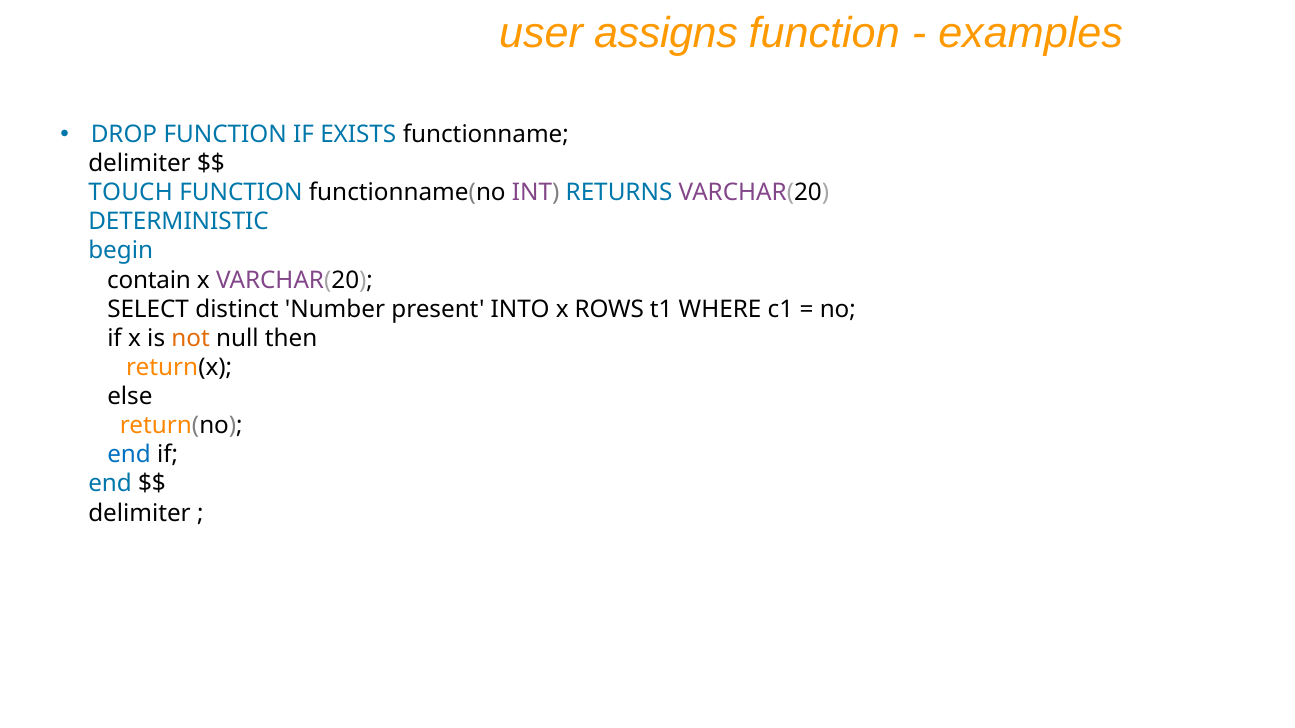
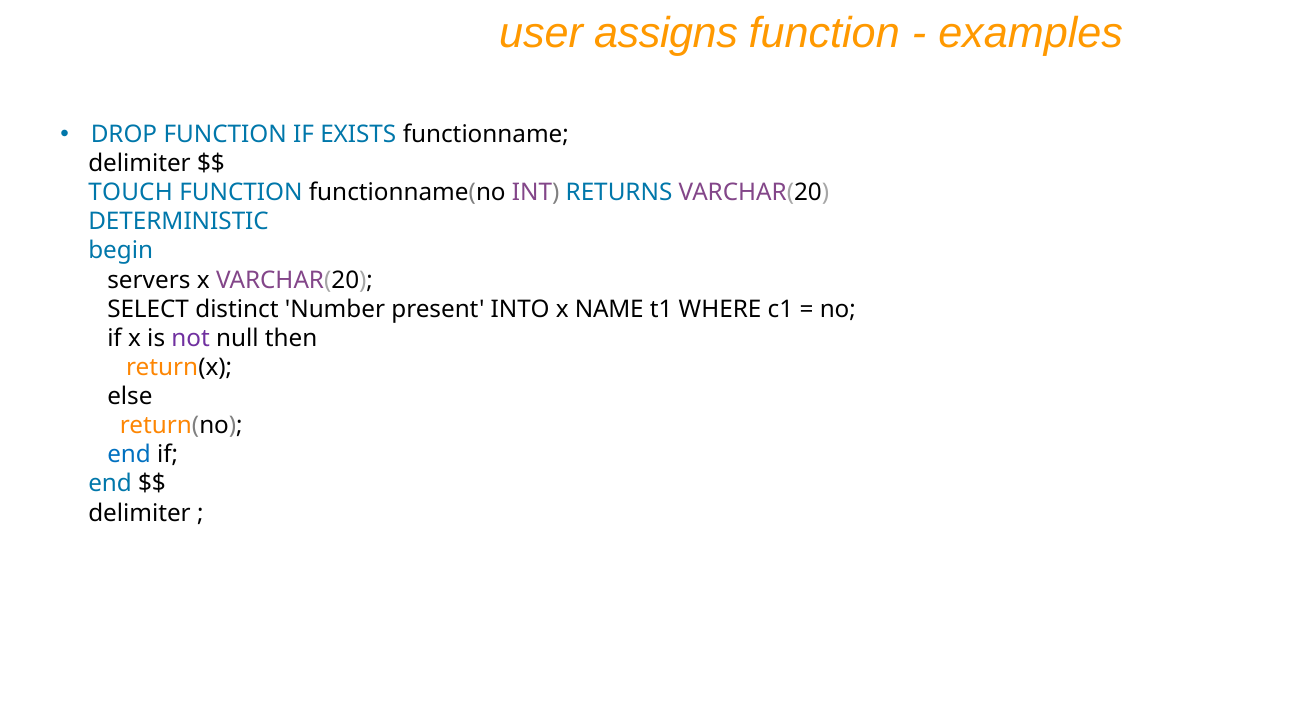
contain: contain -> servers (149, 280)
ROWS: ROWS -> NAME (609, 309)
not colour: orange -> purple (191, 339)
